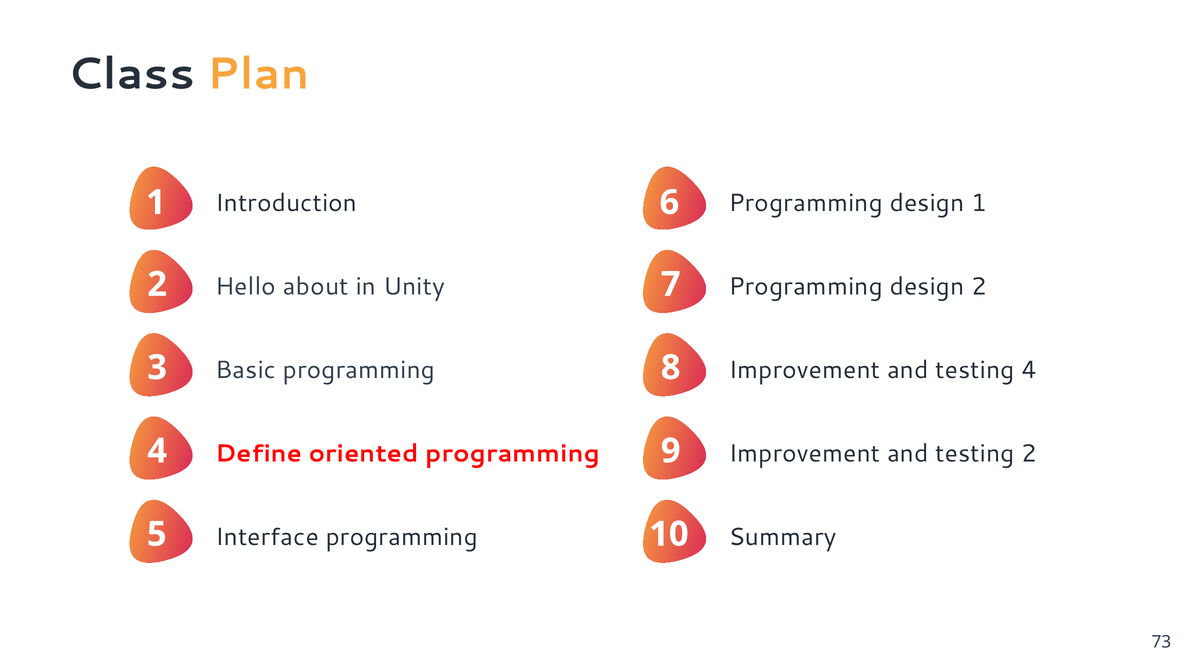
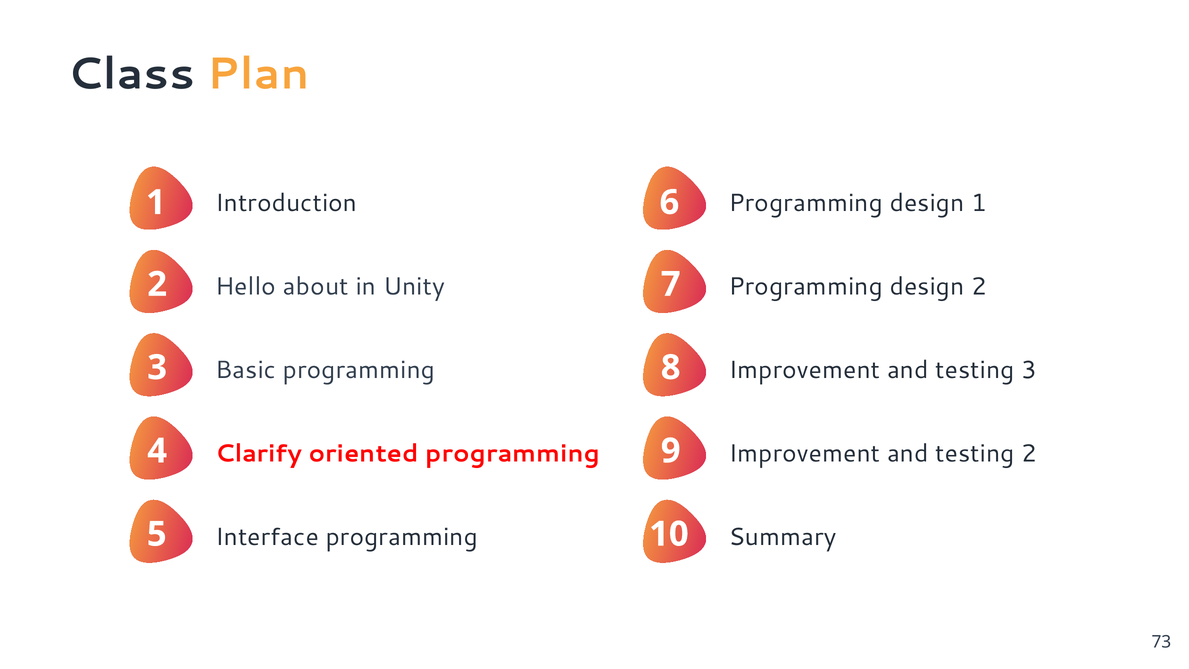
testing 4: 4 -> 3 (1029, 370)
Define: Define -> Clarify (259, 453)
